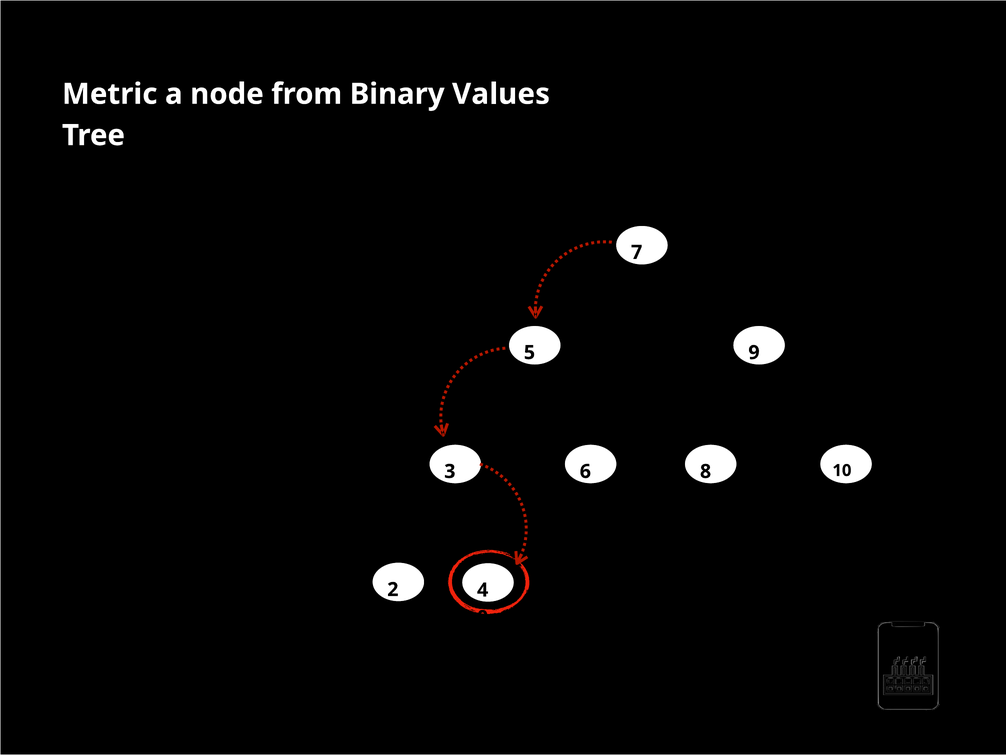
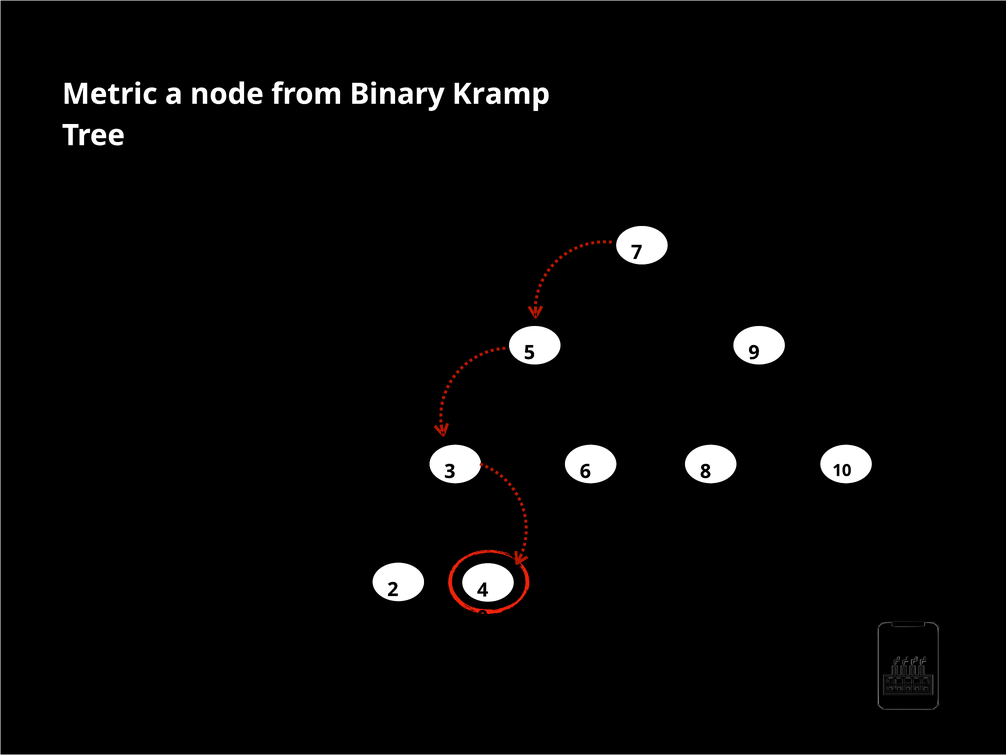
Values: Values -> Kramp (501, 94)
